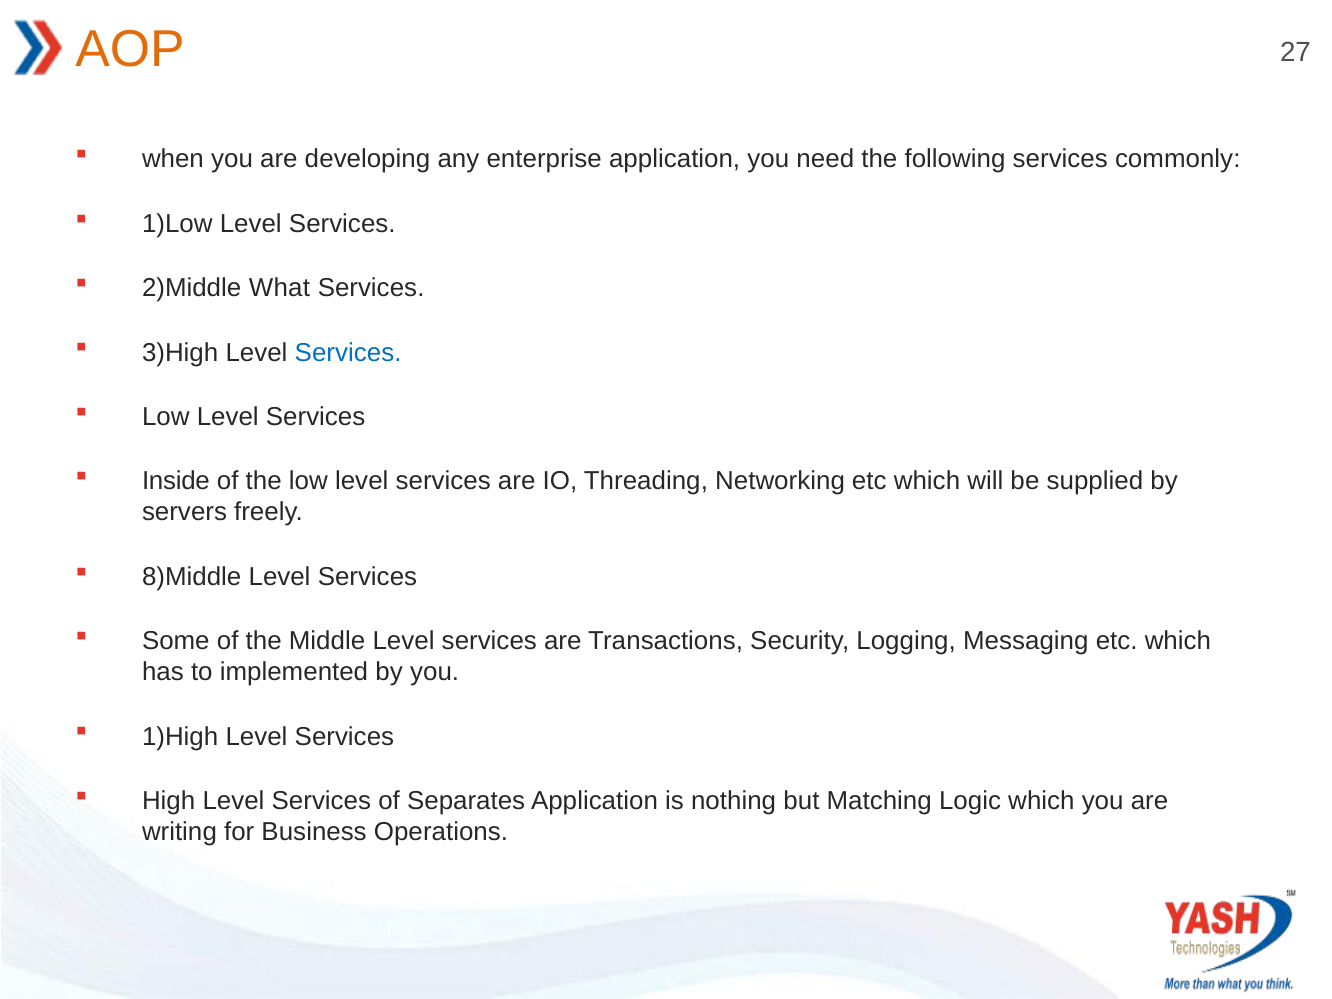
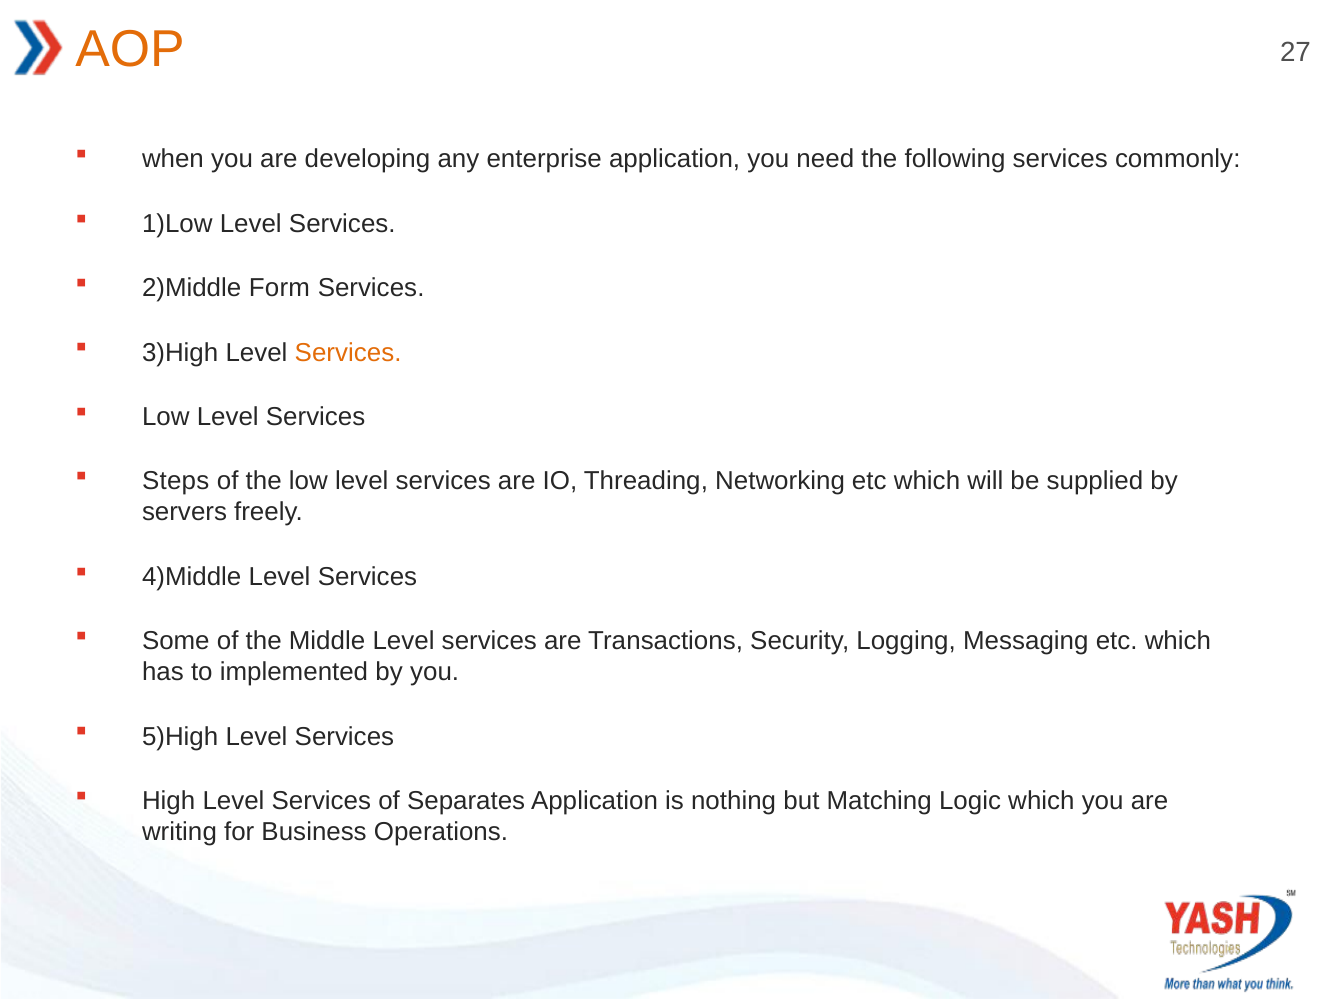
What: What -> Form (279, 288)
Services colour: blue -> orange (348, 353)
Inside: Inside -> Steps (176, 481)
8)Middle: 8)Middle -> 4)Middle (192, 577)
1)High: 1)High -> 5)High (180, 737)
